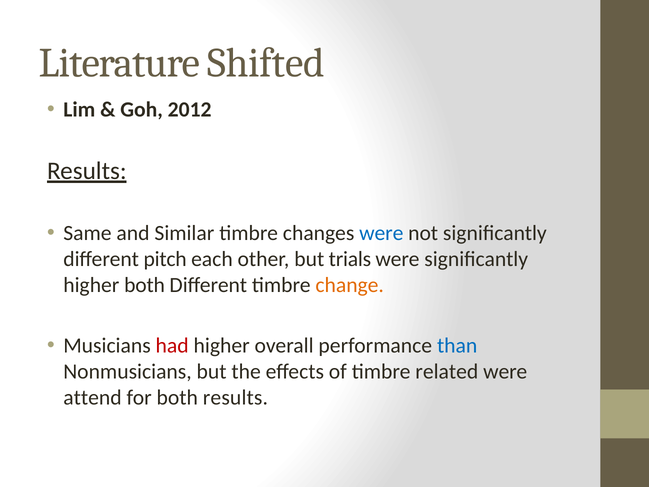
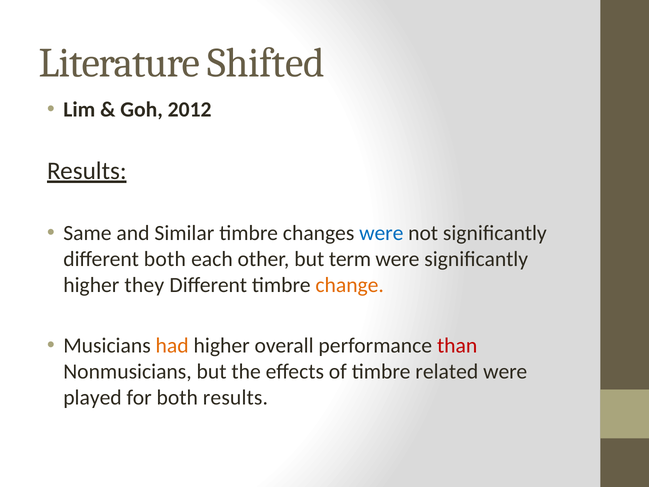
different pitch: pitch -> both (165, 259)
trials: trials -> term (350, 259)
higher both: both -> they (144, 285)
had colour: red -> orange (172, 346)
than colour: blue -> red (457, 346)
attend: attend -> played (93, 398)
